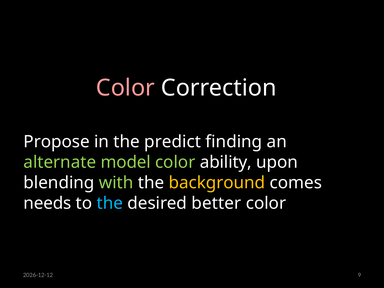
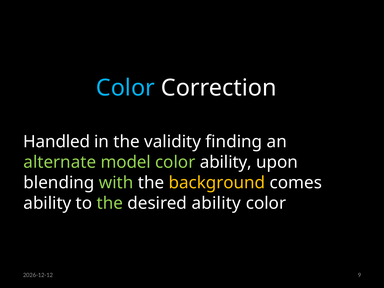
Color colour: pink -> light blue (125, 88)
Propose: Propose -> Handled (57, 142)
predict: predict -> validity (173, 142)
needs: needs -> ability (47, 203)
the colour: light blue -> light green (110, 203)
desired better: better -> ability (216, 203)
